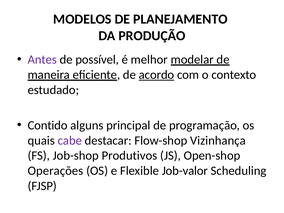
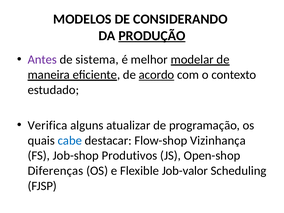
PLANEJAMENTO: PLANEJAMENTO -> CONSIDERANDO (180, 19)
PRODUÇÃO underline: none -> present (152, 36)
possível: possível -> sistema (97, 60)
Contido: Contido -> Verifica (48, 125)
principal: principal -> atualizar (128, 125)
cabe colour: purple -> blue (70, 140)
Operações: Operações -> Diferenças (55, 171)
